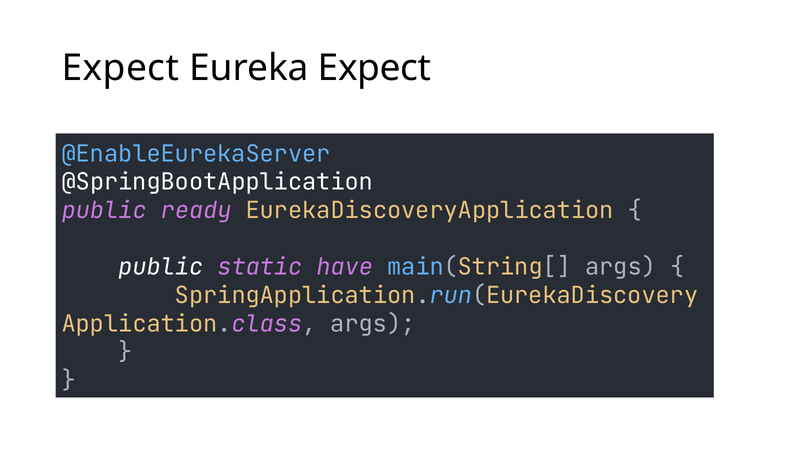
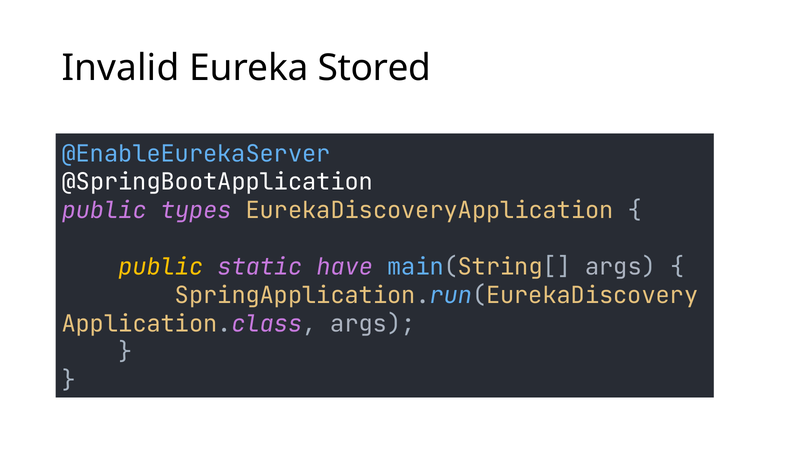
Expect: Expect -> Invalid (121, 68)
Eureka Expect: Expect -> Stored (375, 68)
ready: ready -> types (196, 211)
public colour: white -> yellow (161, 267)
